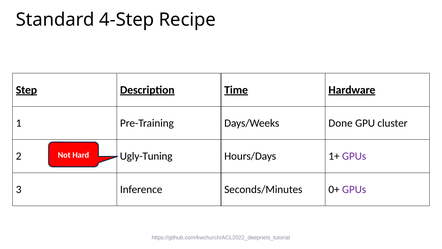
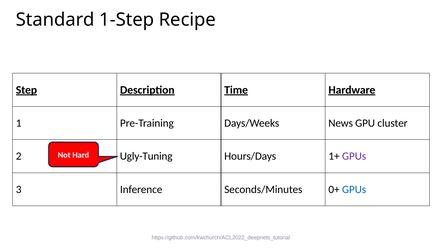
4-Step: 4-Step -> 1-Step (127, 20)
Done: Done -> News (341, 123)
GPUs colour: purple -> blue (354, 189)
